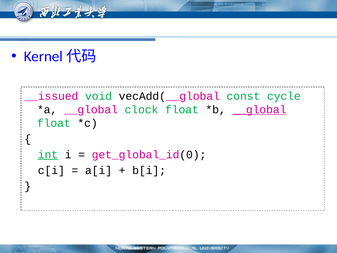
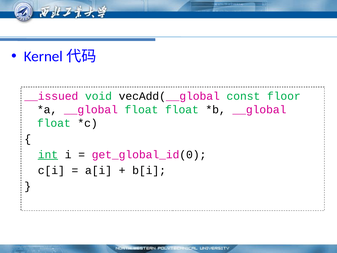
cycle: cycle -> floor (284, 96)
clock: clock -> float (141, 110)
__global underline: present -> none (259, 110)
